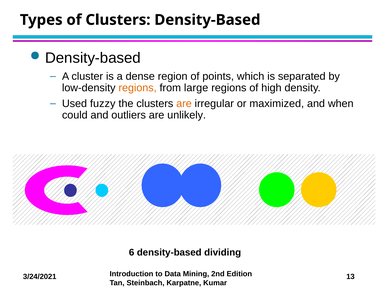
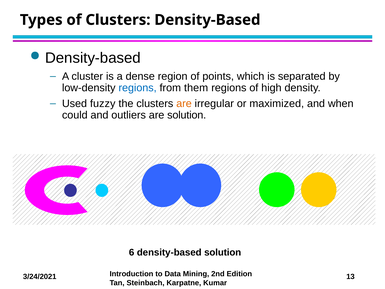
regions colour: orange -> blue (138, 88)
large: large -> them (196, 88)
are unlikely: unlikely -> solution (187, 115)
density-based dividing: dividing -> solution (223, 252)
